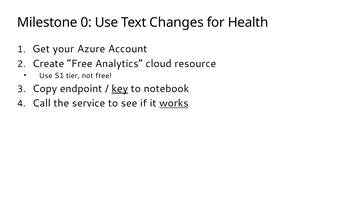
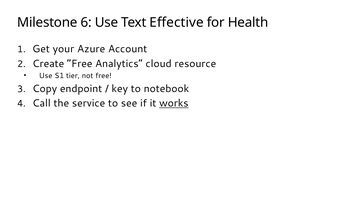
0: 0 -> 6 (86, 22)
Changes: Changes -> Effective (177, 22)
key underline: present -> none (120, 89)
